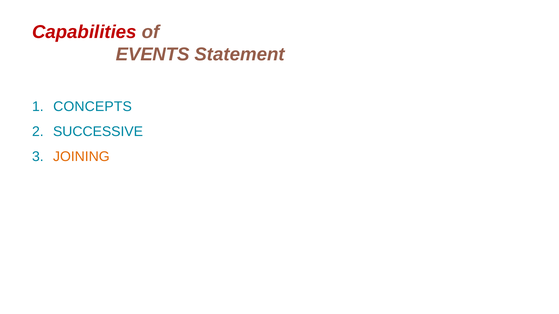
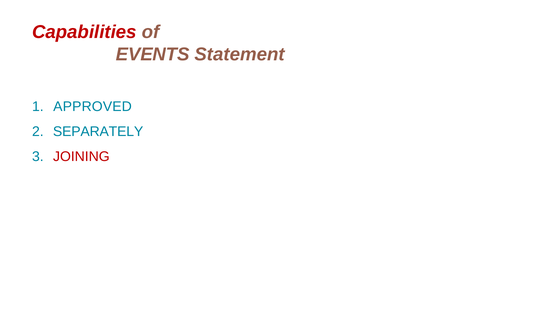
CONCEPTS: CONCEPTS -> APPROVED (93, 107)
SUCCESSIVE: SUCCESSIVE -> SEPARATELY (98, 132)
JOINING colour: orange -> red (81, 157)
